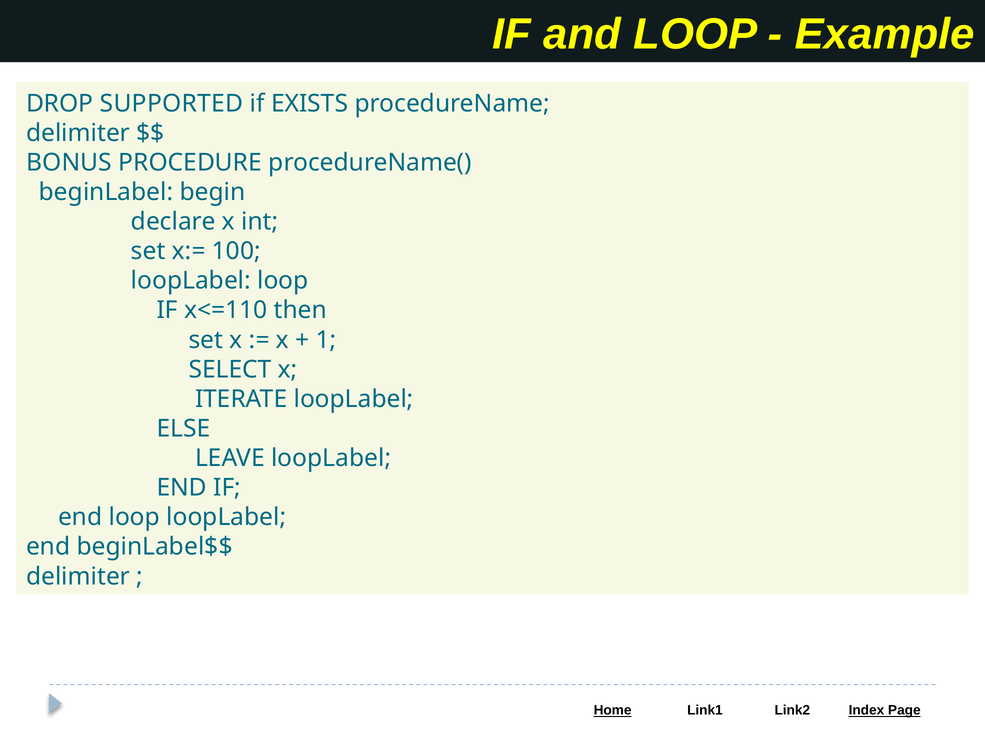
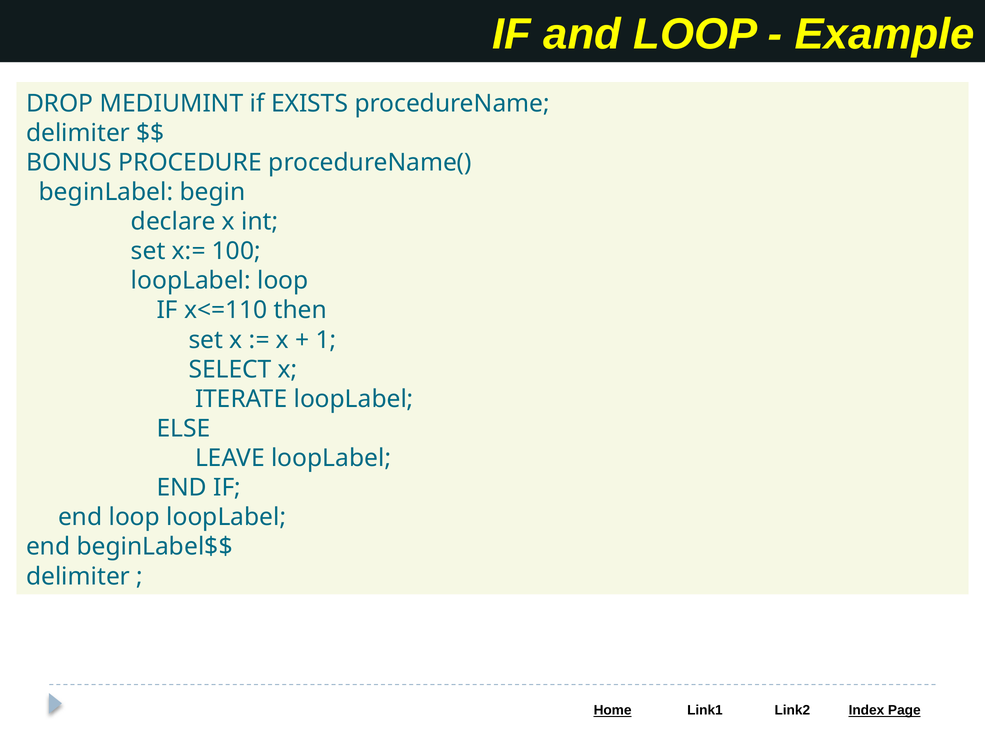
SUPPORTED: SUPPORTED -> MEDIUMINT (172, 103)
